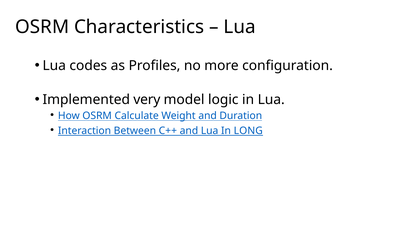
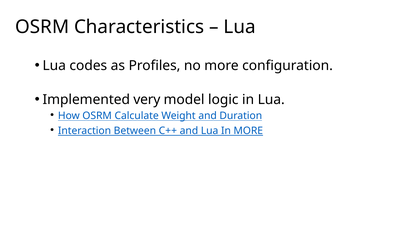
In LONG: LONG -> MORE (248, 131)
